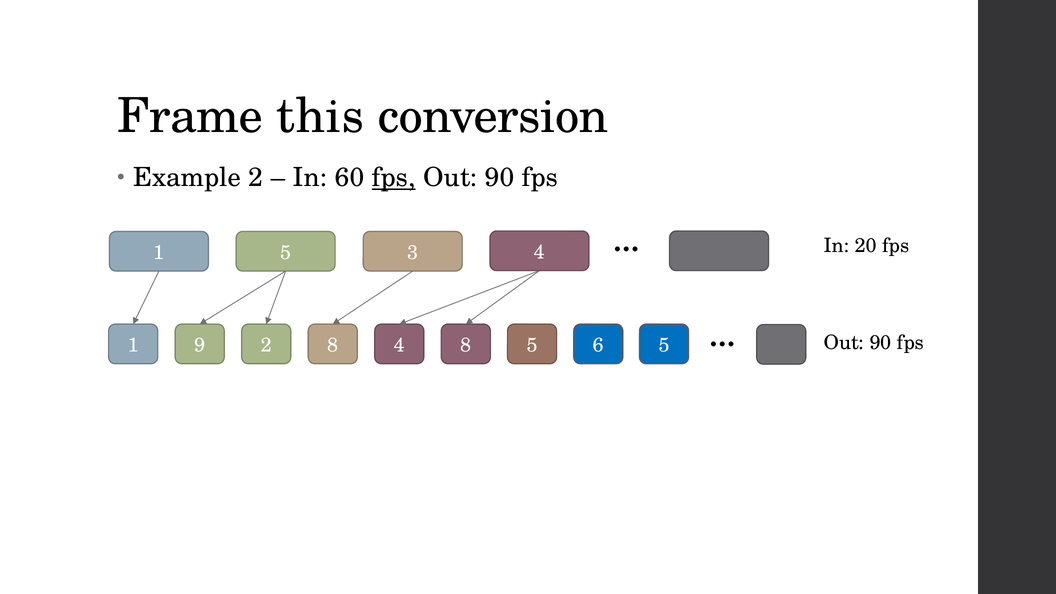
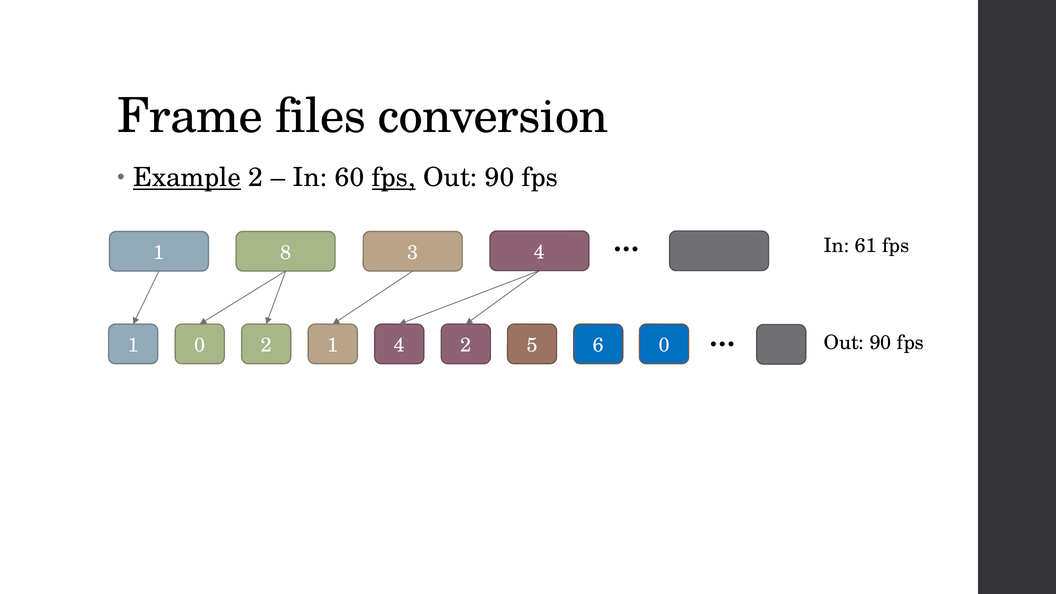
this: this -> files (321, 116)
Example underline: none -> present (187, 178)
20: 20 -> 61 (866, 246)
1 5: 5 -> 8 (286, 253)
1 9: 9 -> 0 (200, 345)
2 8: 8 -> 1 (333, 345)
4 8: 8 -> 2 (466, 345)
6 5: 5 -> 0 (664, 345)
